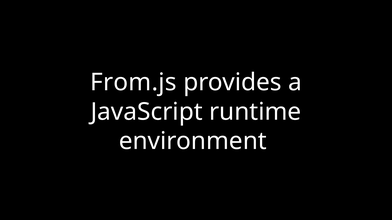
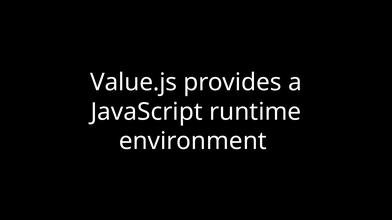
From.js: From.js -> Value.js (134, 83)
